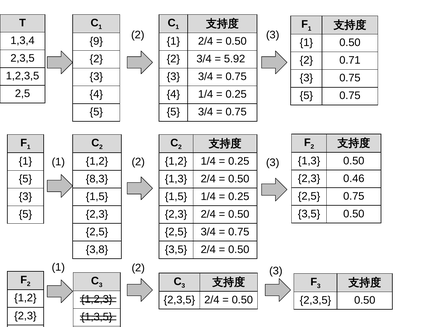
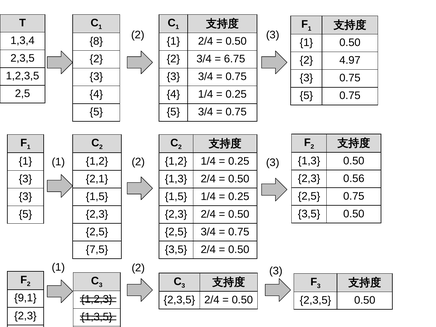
9: 9 -> 8 (96, 41)
5.92: 5.92 -> 6.75 (235, 59)
0.71: 0.71 -> 4.97 (350, 60)
0.46: 0.46 -> 0.56 (354, 178)
8,3: 8,3 -> 2,1 (97, 179)
5: 5 -> 3 (25, 179)
3,8: 3,8 -> 7,5 (97, 249)
1,2: 1,2 -> 9,1 (25, 298)
